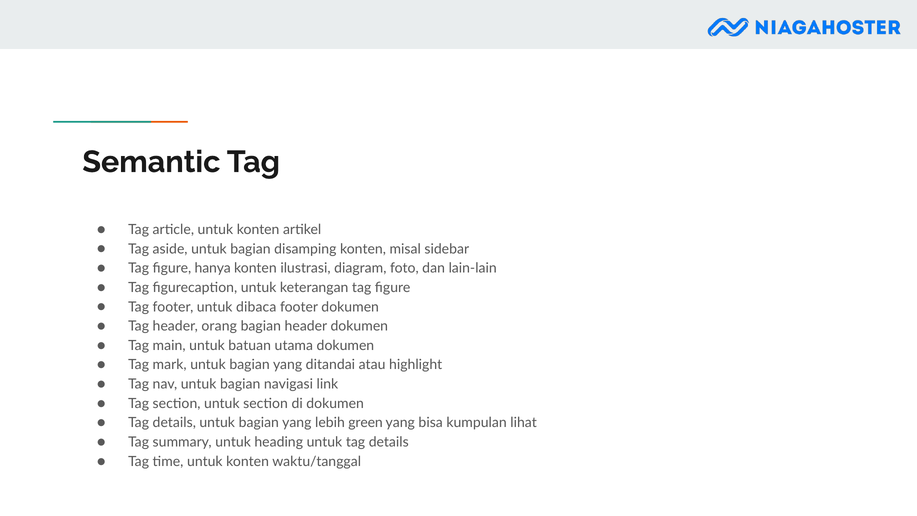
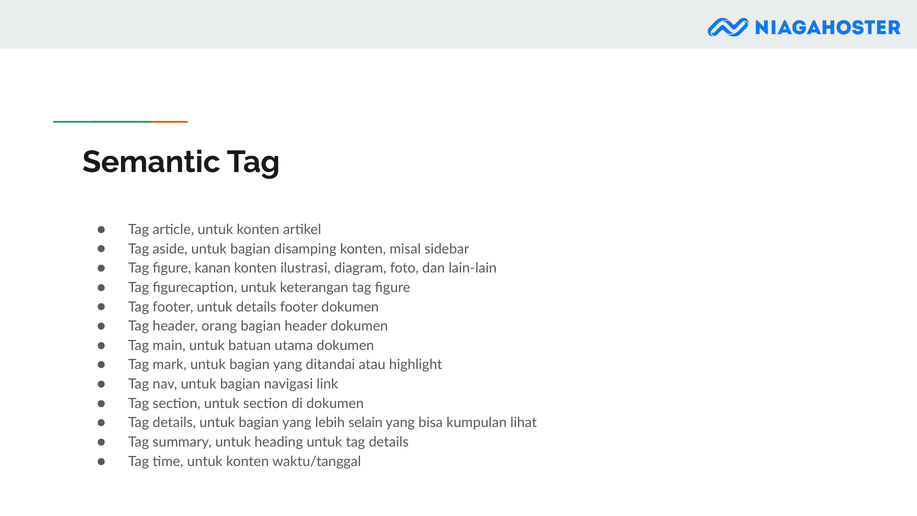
hanya: hanya -> kanan (213, 268)
untuk dibaca: dibaca -> details (256, 307)
green: green -> selain (366, 423)
